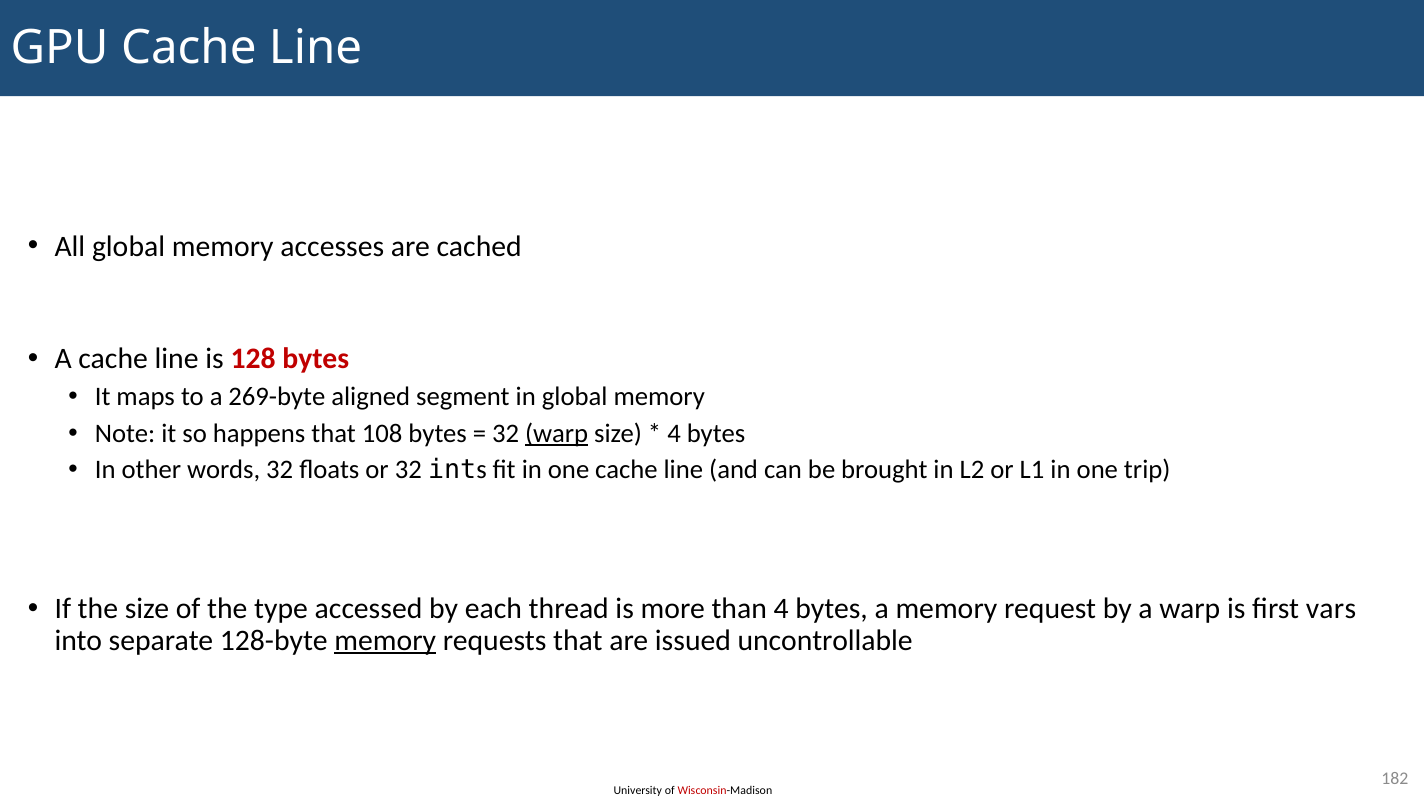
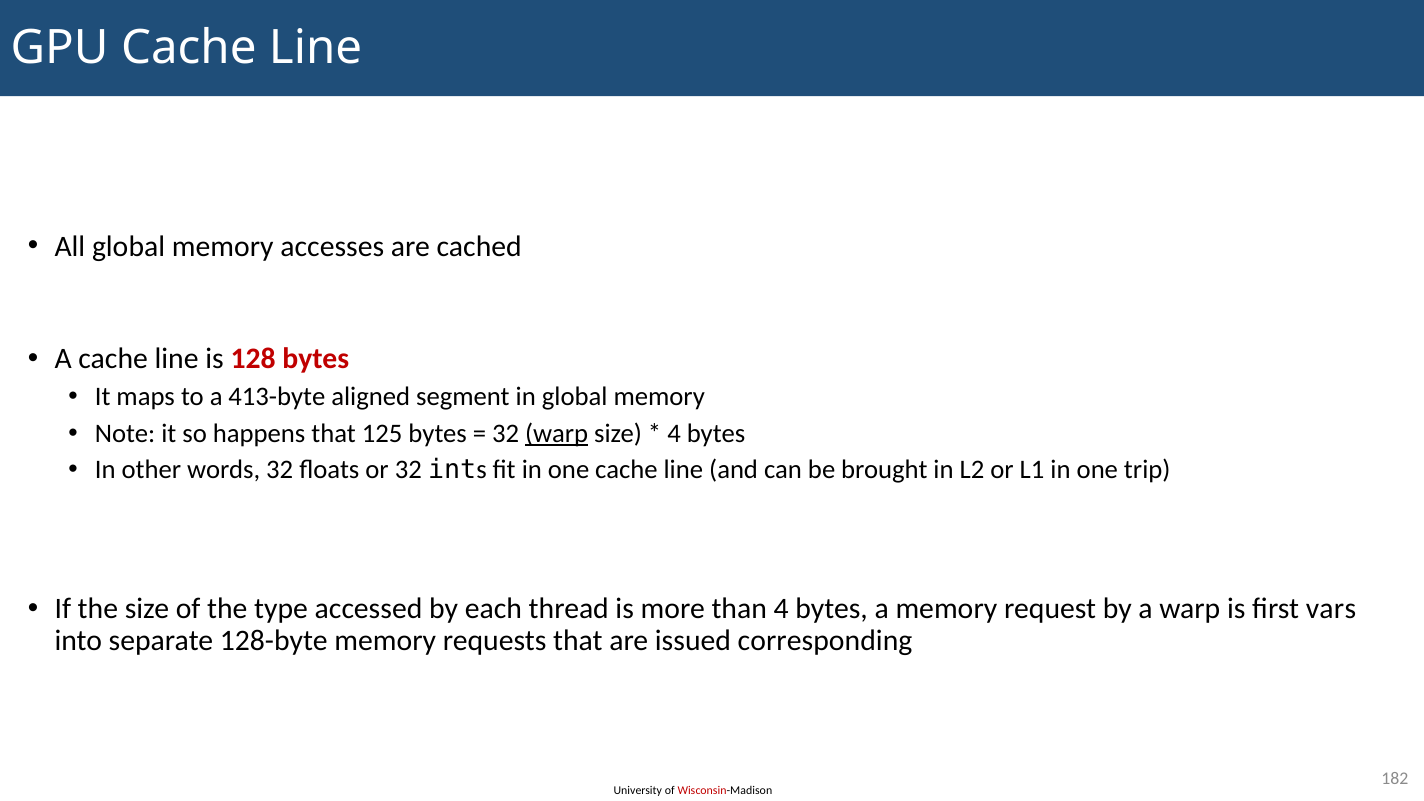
269-byte: 269-byte -> 413-byte (277, 397)
108: 108 -> 125 (382, 433)
memory underline: present -> none (385, 641)
uncontrollable: uncontrollable -> corresponding (825, 641)
